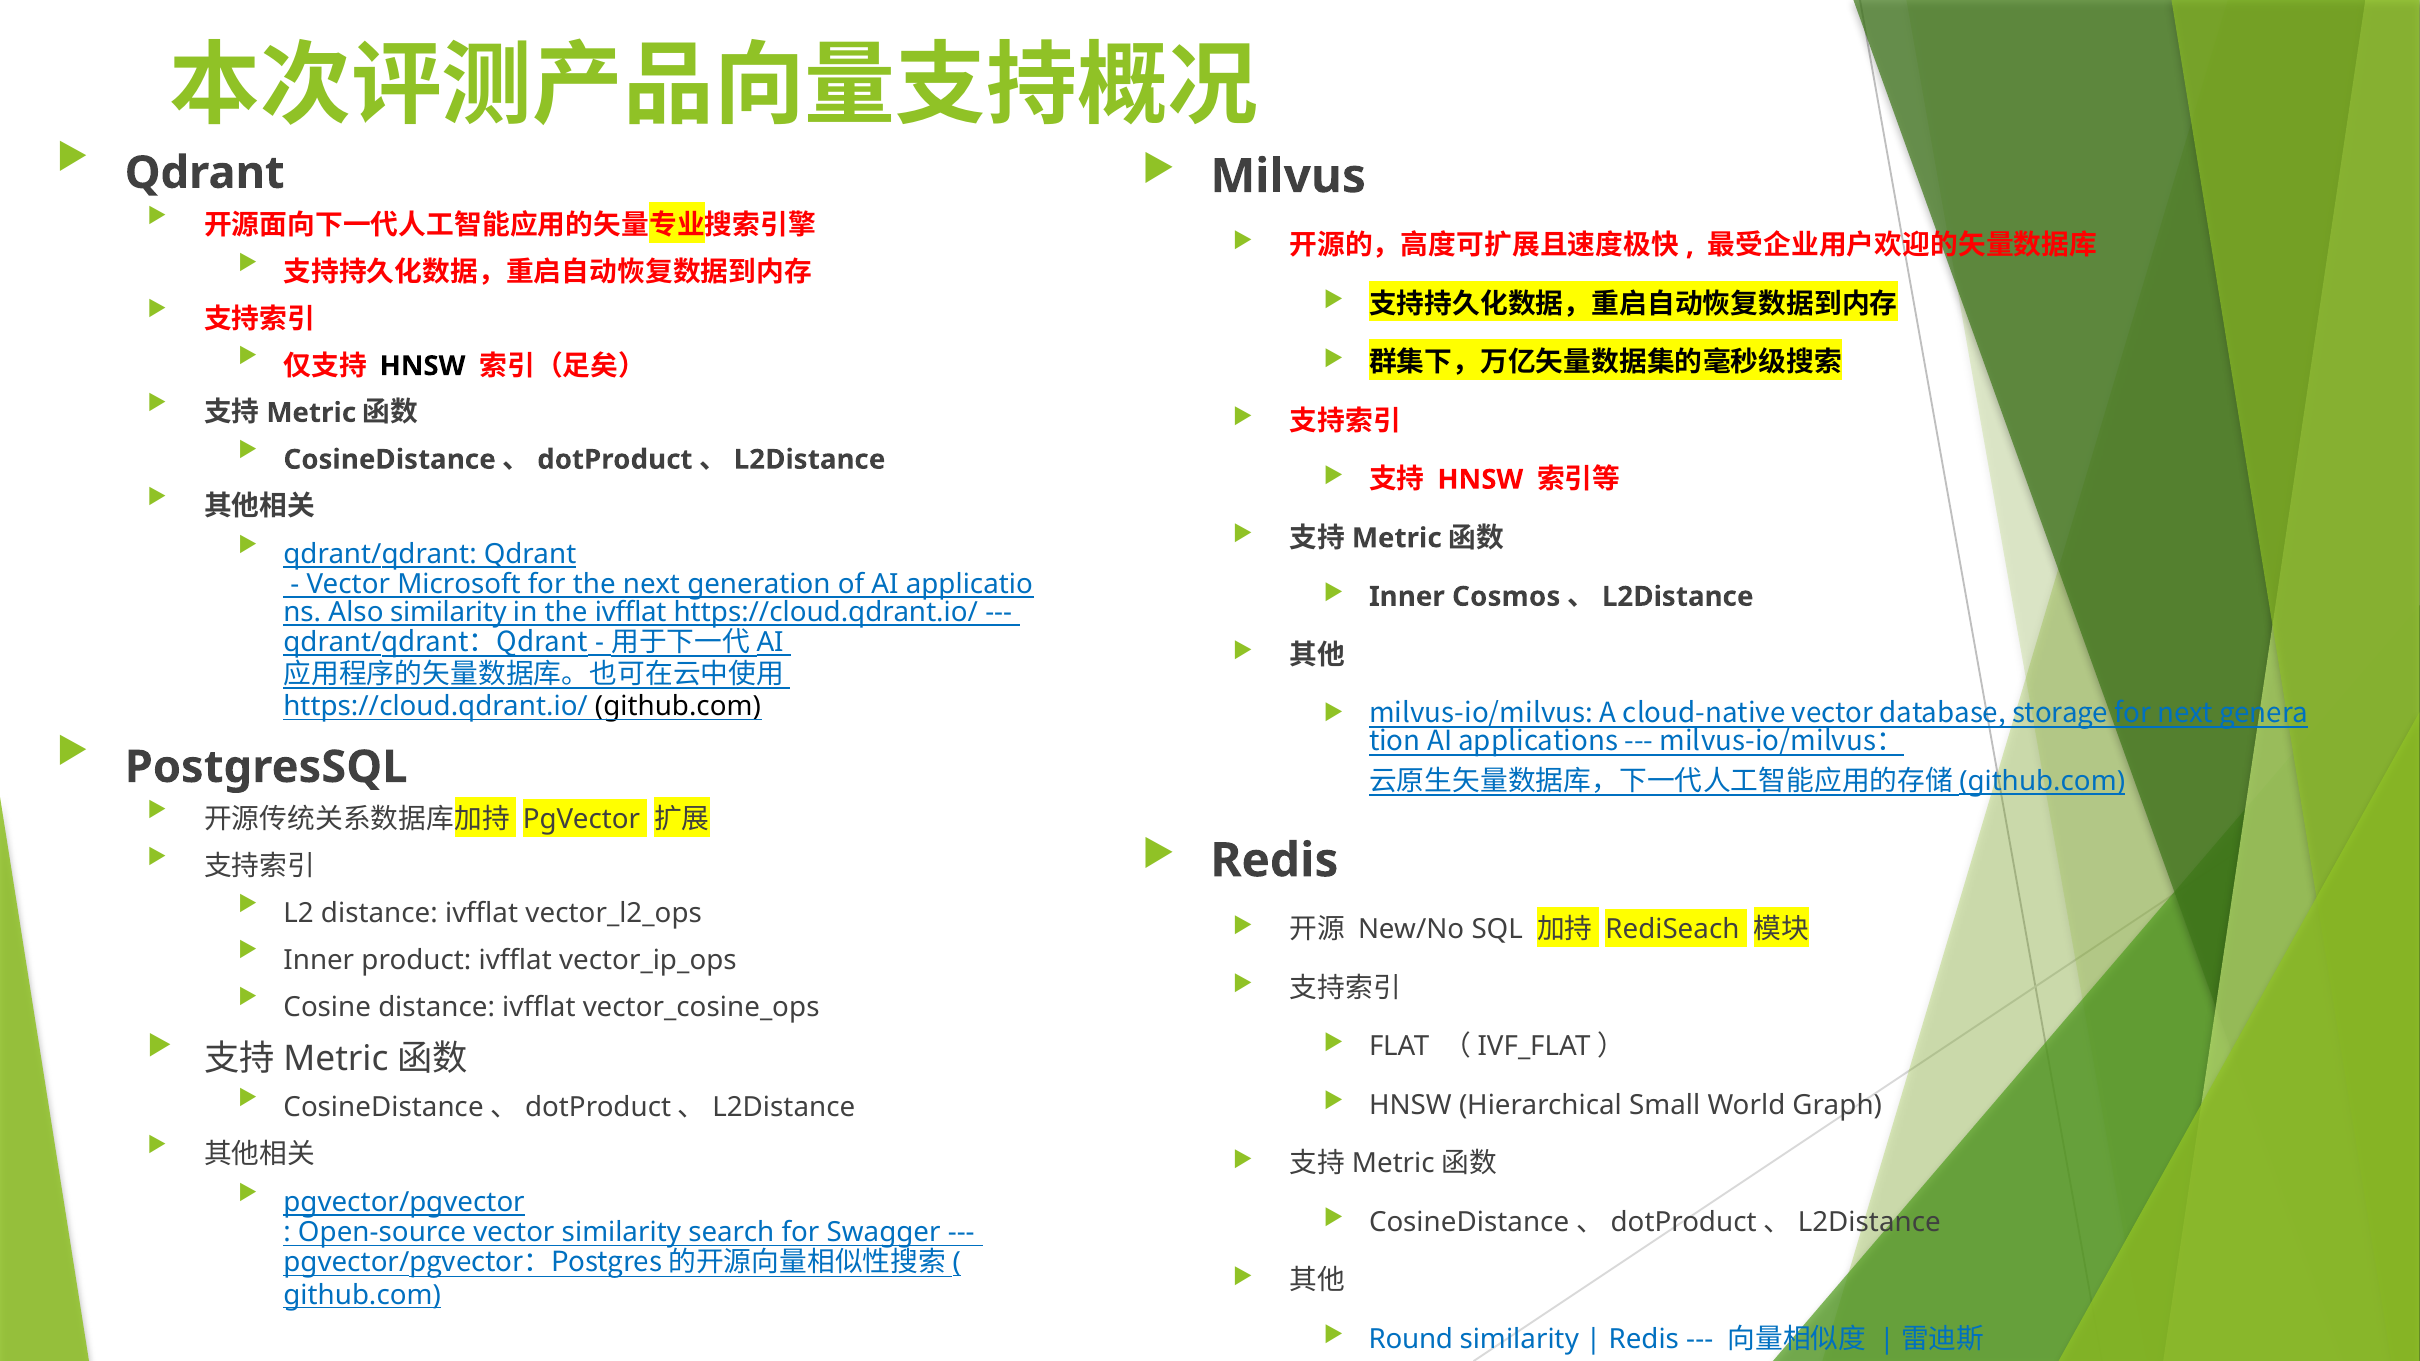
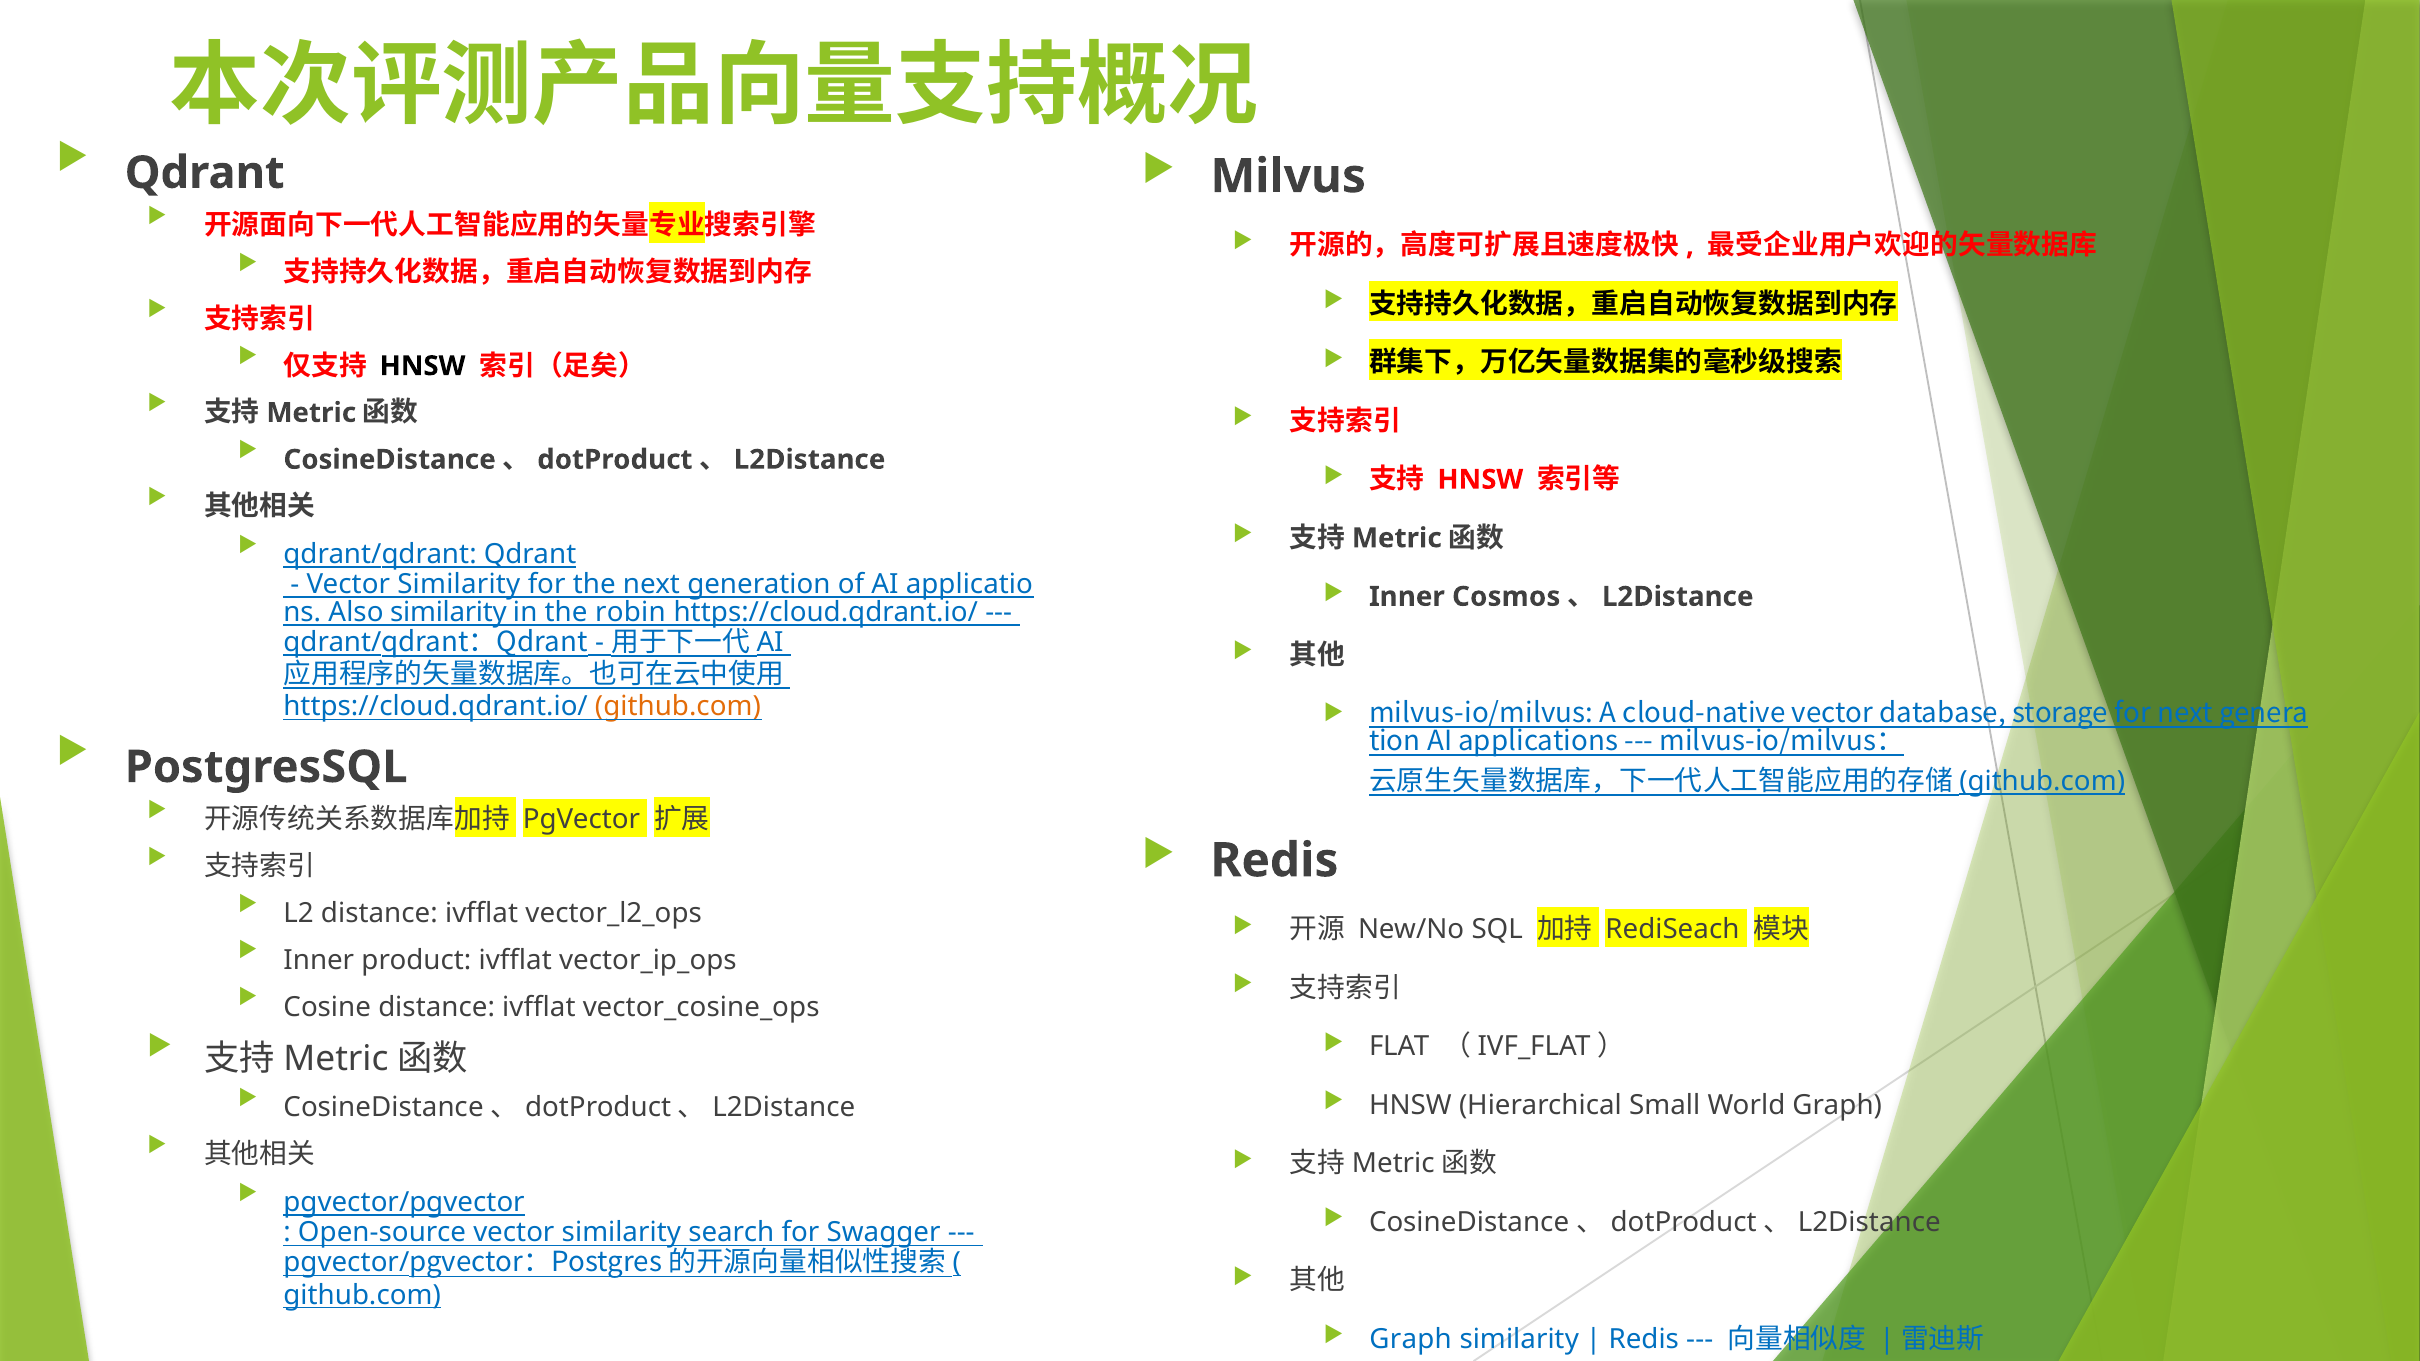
Microsoft: Microsoft -> Similarity (459, 585)
the ivfflat: ivfflat -> robin (630, 612)
github.com colour: black -> orange (678, 707)
Round: Round -> Graph (1411, 1340)
